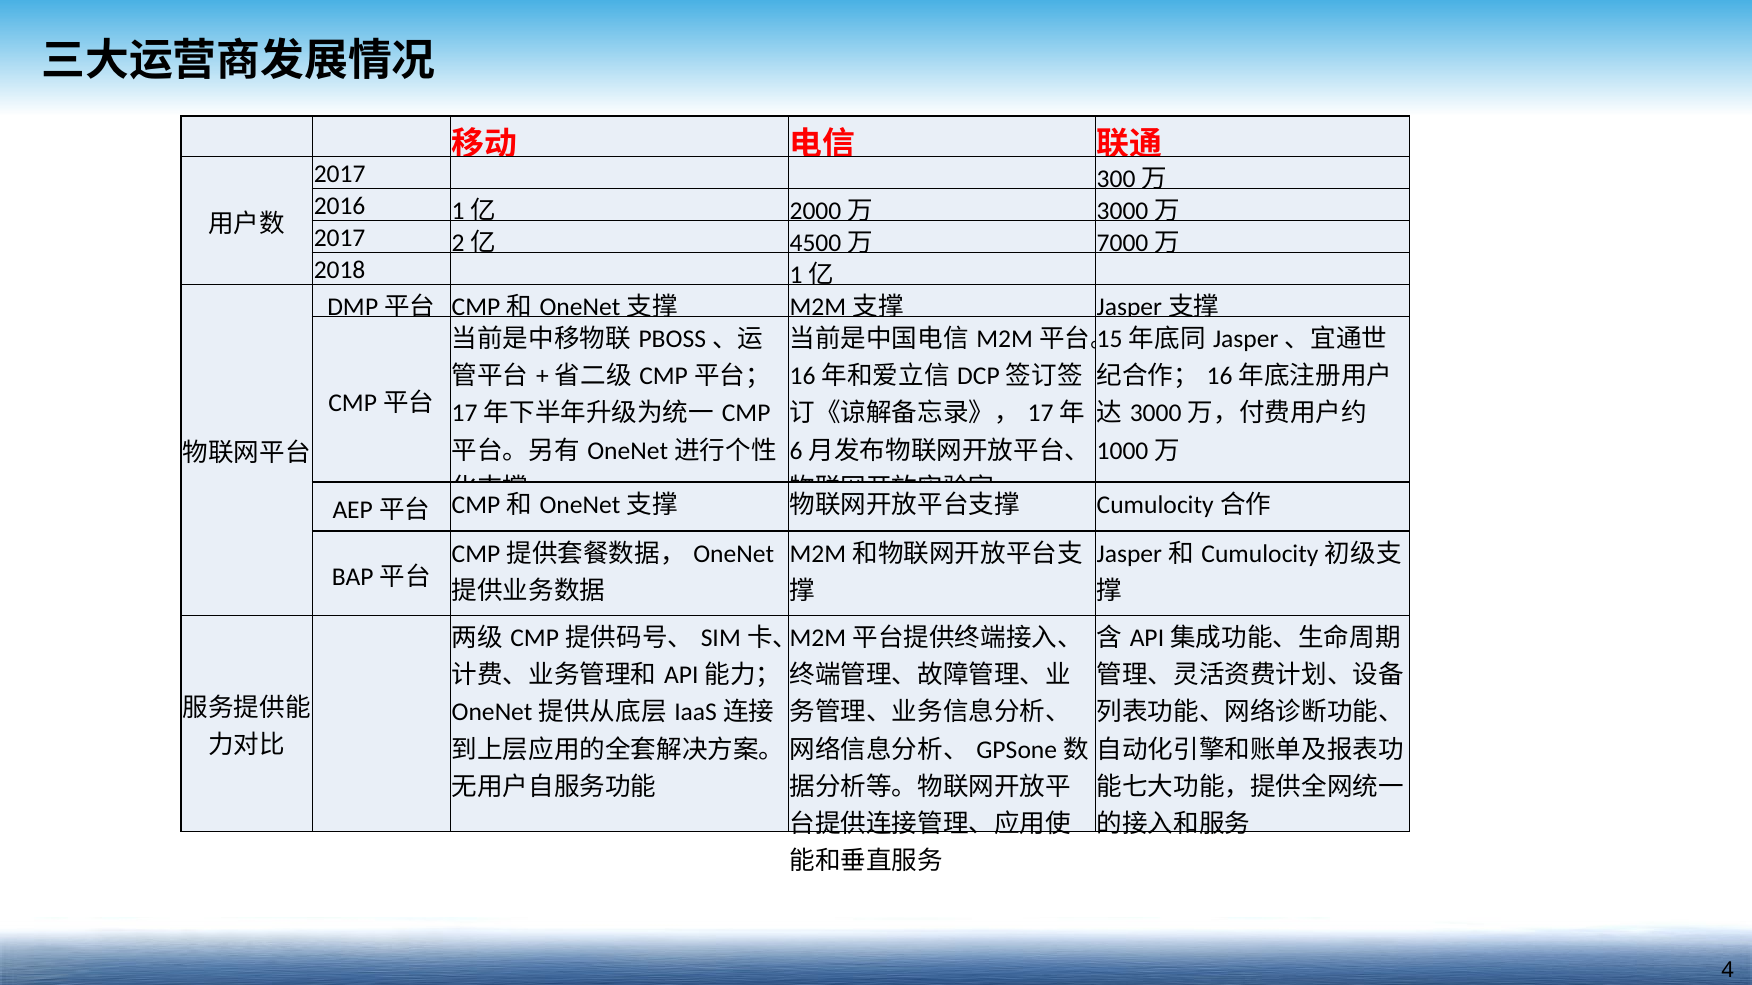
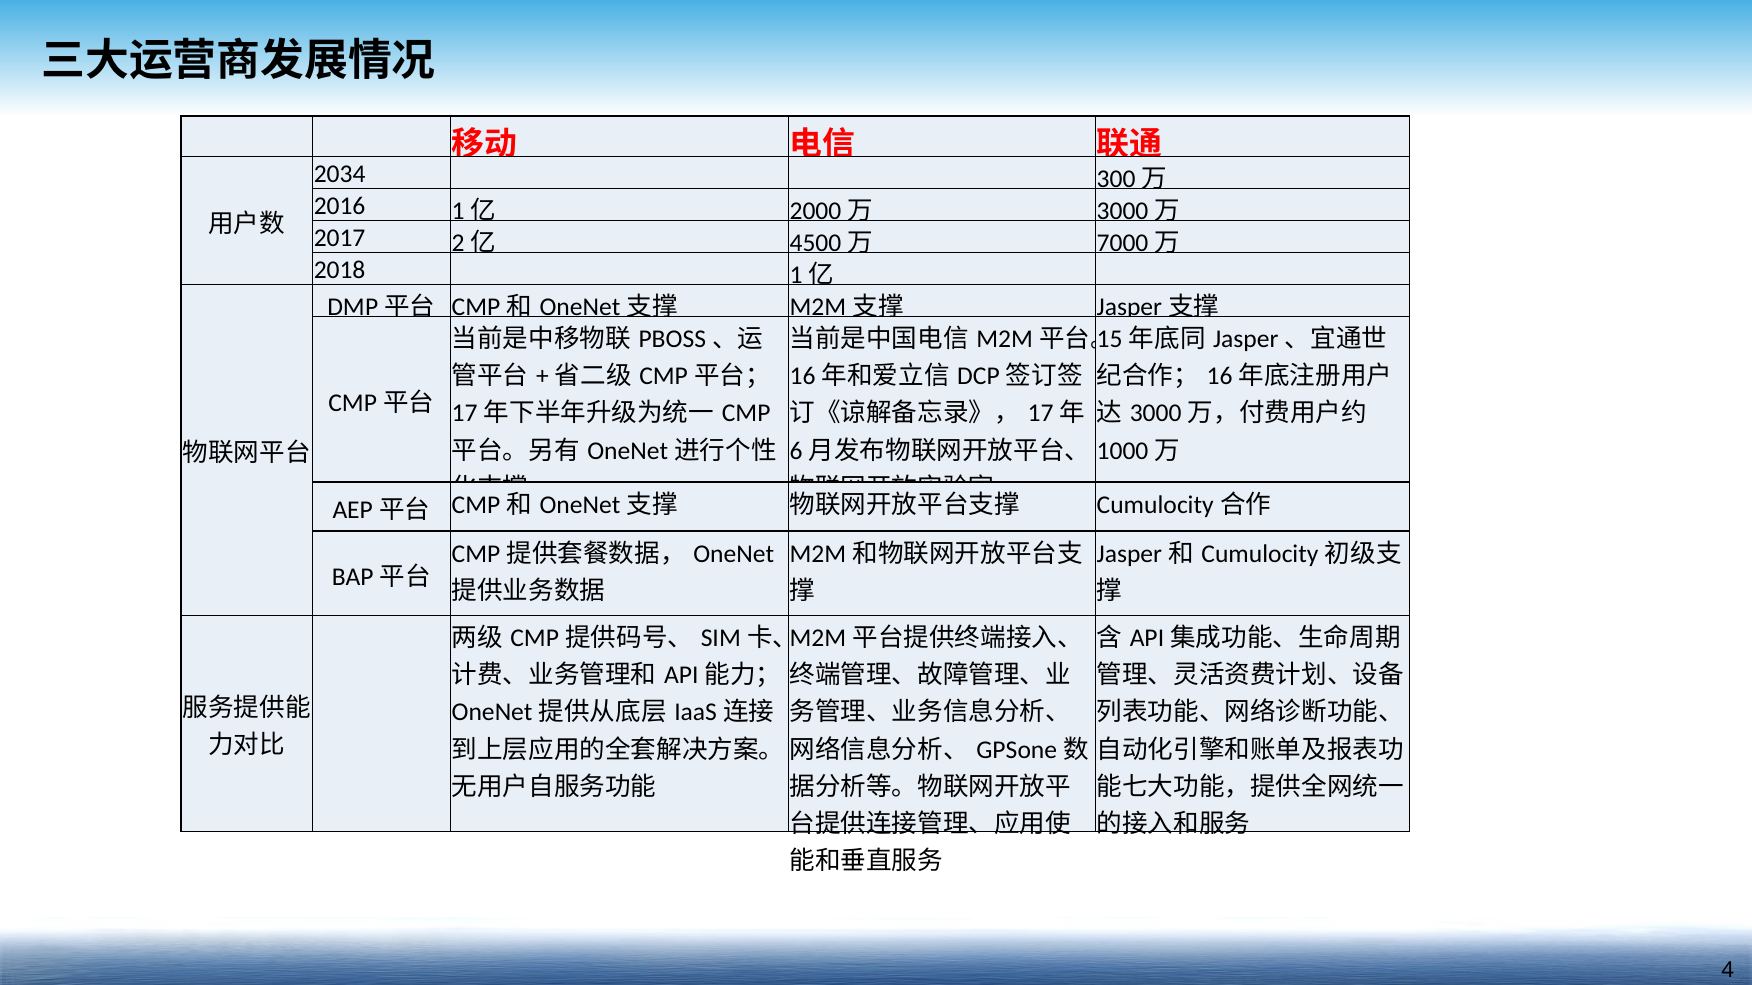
2017: 2017 -> 2034 (340, 174)
